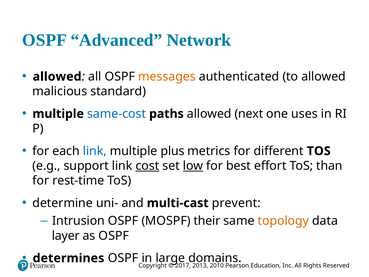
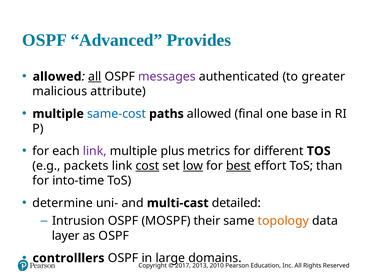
Network: Network -> Provides (199, 40)
all underline: none -> present (95, 77)
messages colour: orange -> purple (167, 77)
to allowed: allowed -> greater (323, 77)
standard: standard -> attribute (118, 91)
next: next -> final (249, 114)
uses: uses -> base (305, 114)
link colour: blue -> purple (95, 151)
support: support -> packets (86, 166)
best underline: none -> present (239, 166)
rest-time: rest-time -> into-time (78, 180)
prevent: prevent -> detailed (236, 203)
determines: determines -> controlllers (69, 258)
